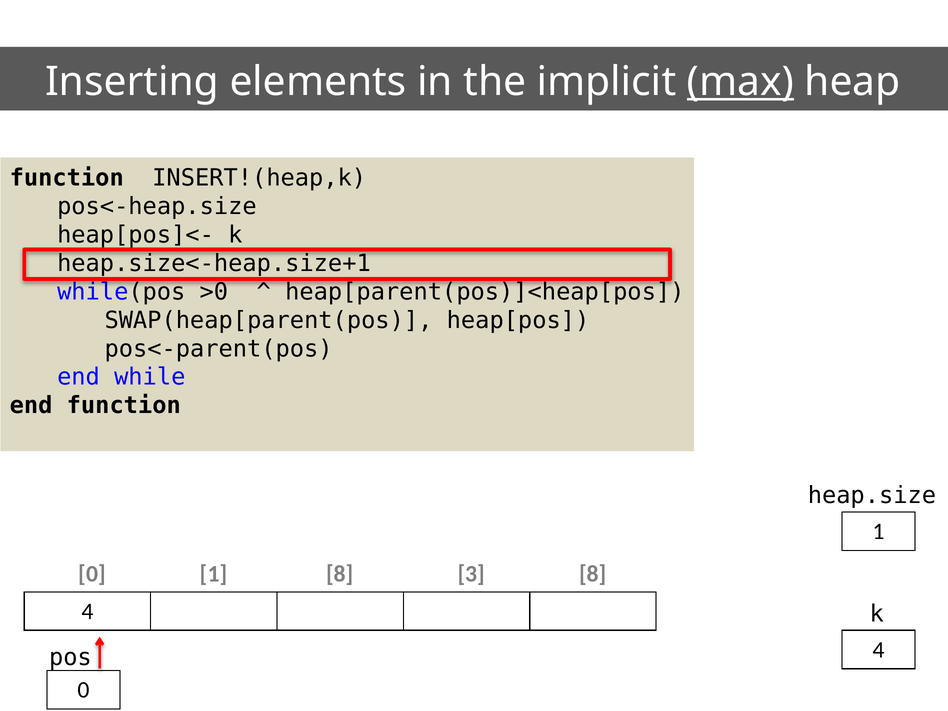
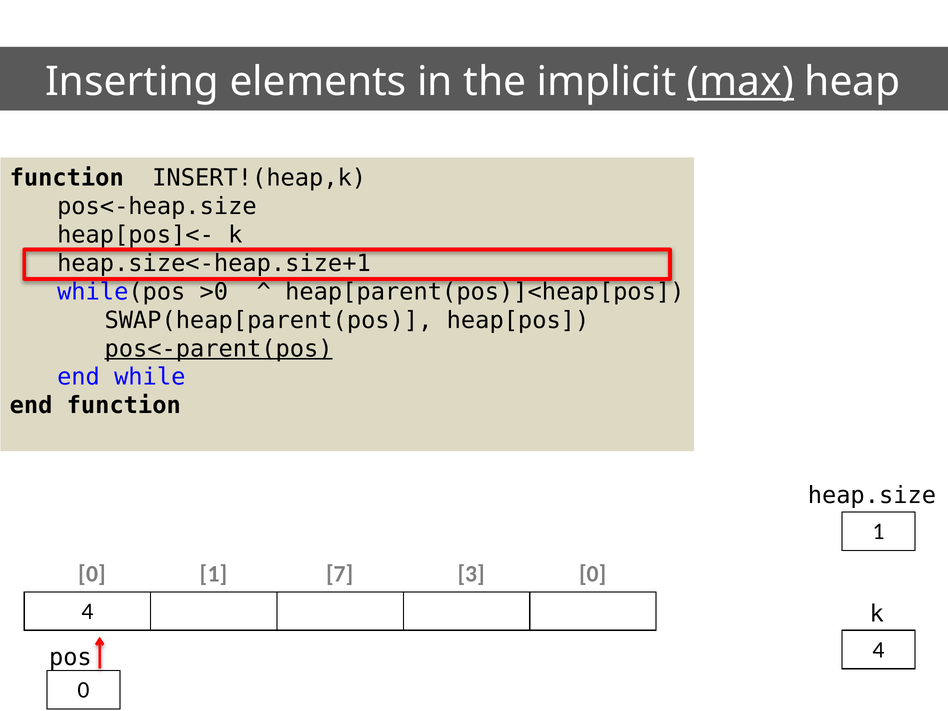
pos<-parent(pos underline: none -> present (219, 349)
1 8: 8 -> 7 (340, 574)
3 8: 8 -> 0 (593, 574)
